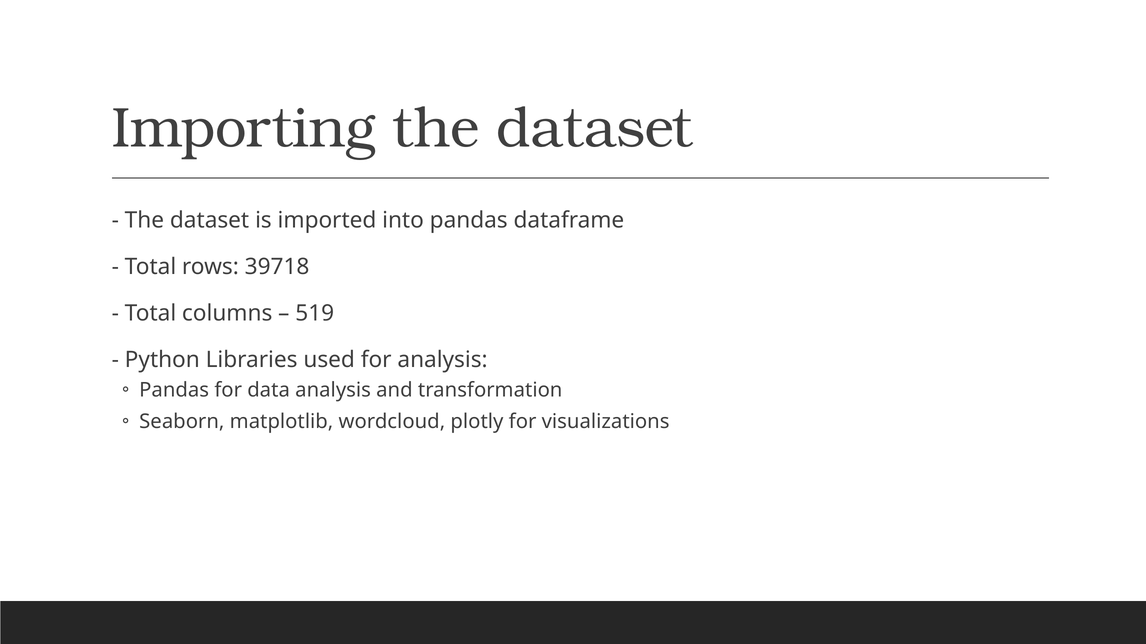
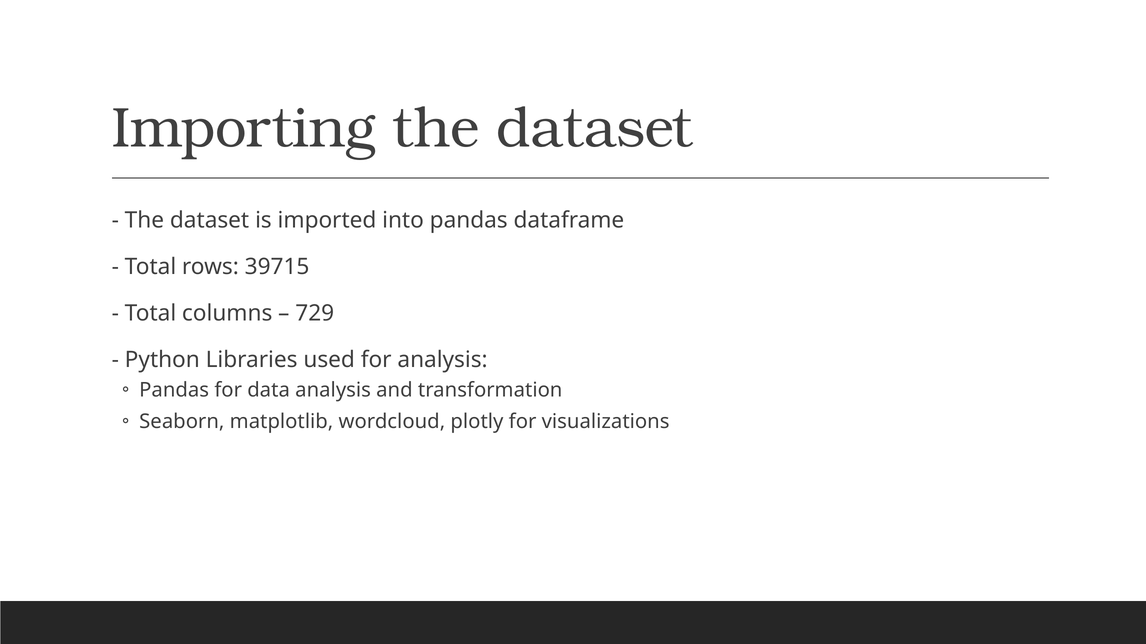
39718: 39718 -> 39715 (277, 267)
519: 519 -> 729 (315, 314)
